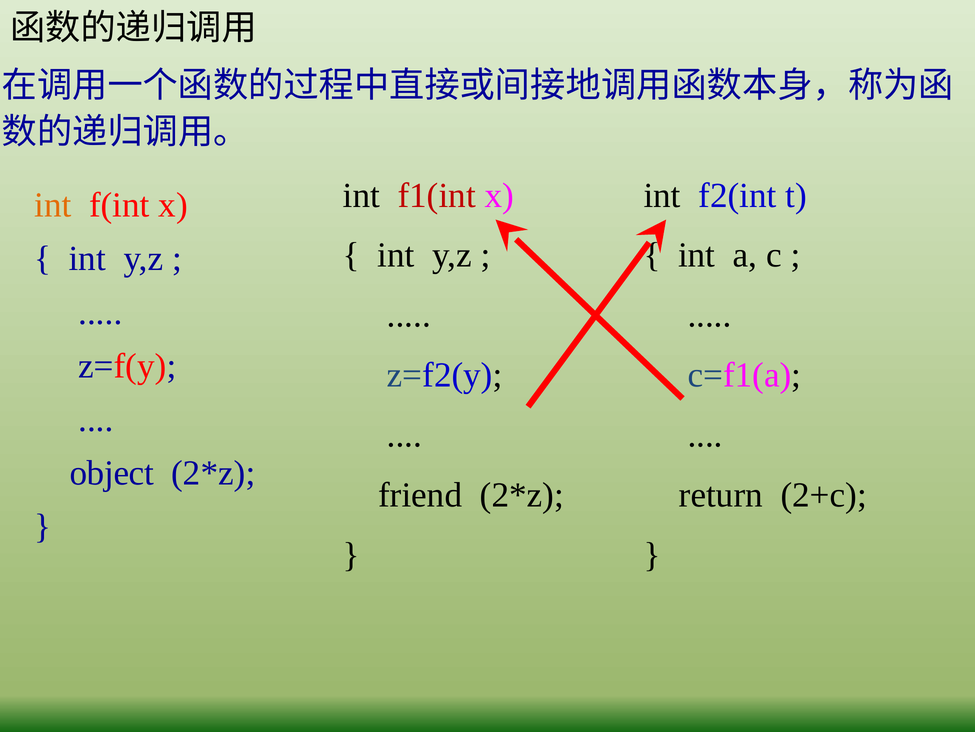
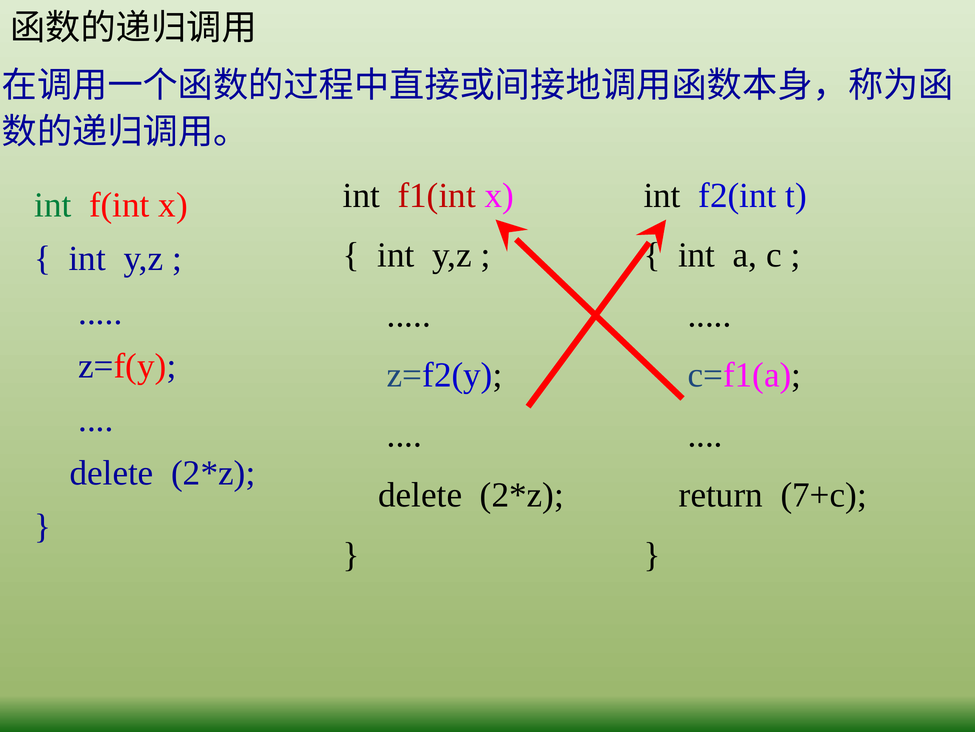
int colour: orange -> green (53, 205)
object: object -> delete (112, 473)
friend: friend -> delete (420, 494)
2+c: 2+c -> 7+c (824, 494)
